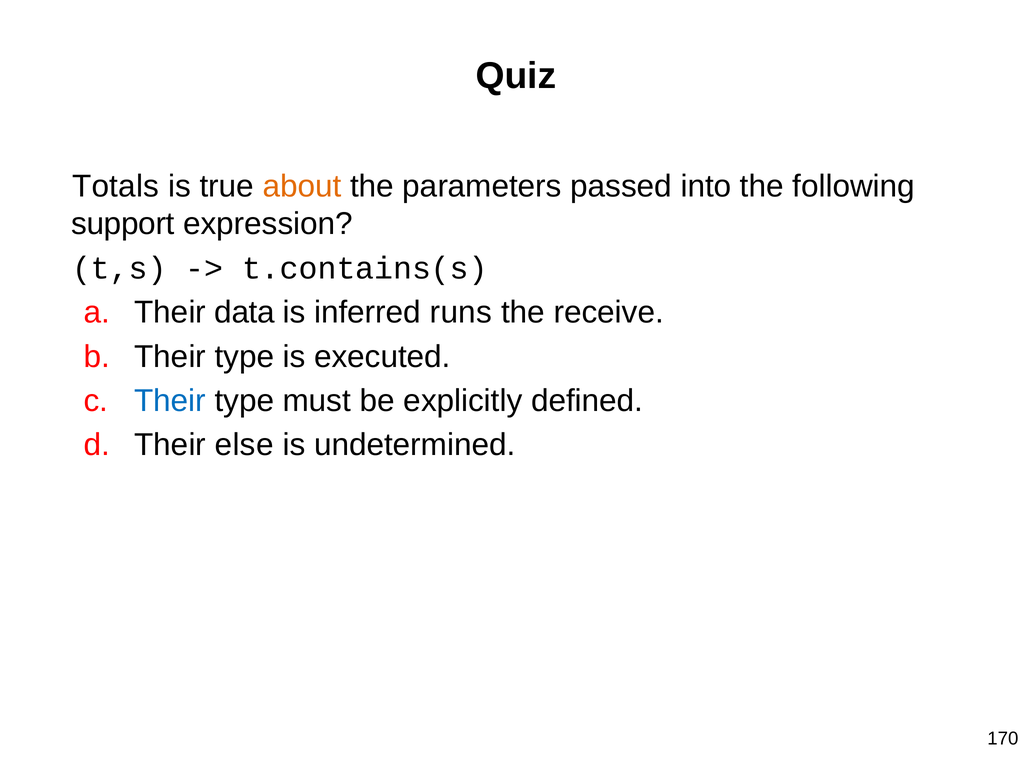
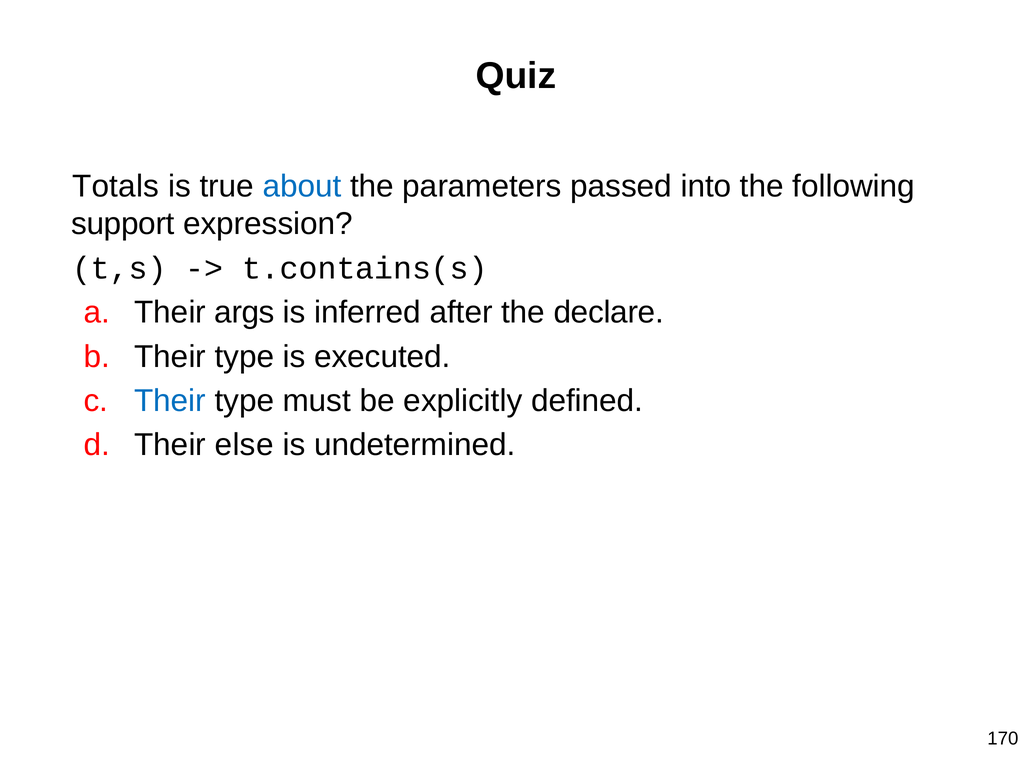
about colour: orange -> blue (302, 186)
data: data -> args (244, 312)
runs: runs -> after (461, 312)
receive: receive -> declare (609, 312)
